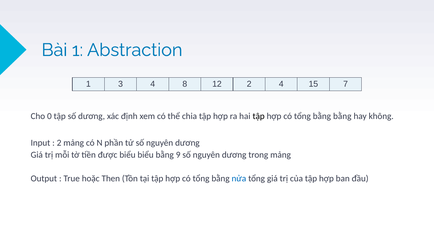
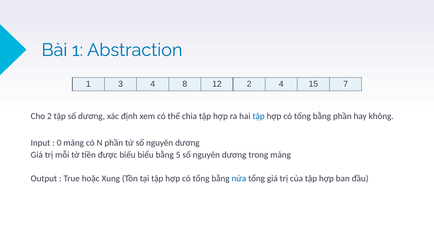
Cho 0: 0 -> 2 (49, 116)
tập colour: black -> blue (259, 116)
bằng bằng: bằng -> phần (342, 116)
2: 2 -> 0 (59, 143)
9: 9 -> 5 (178, 155)
Then: Then -> Xung (111, 179)
